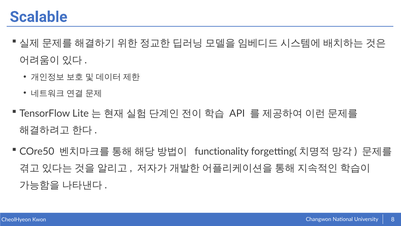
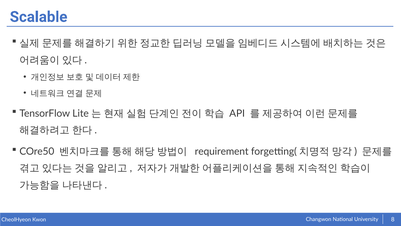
functionality: functionality -> requirement (222, 151)
